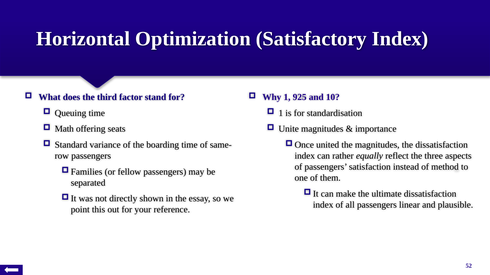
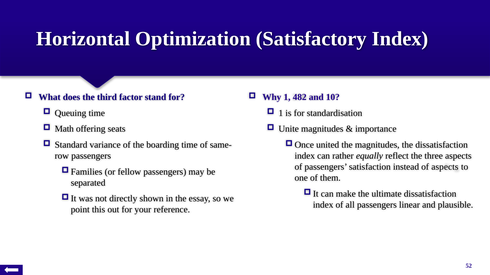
925: 925 -> 482 (300, 97)
of method: method -> aspects (445, 167)
